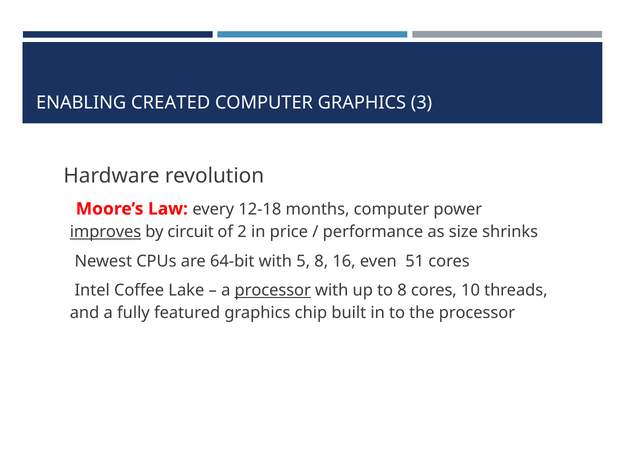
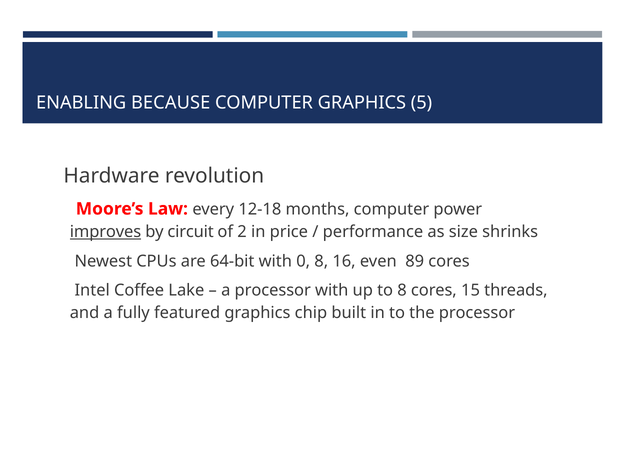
CREATED: CREATED -> BECAUSE (171, 103)
3: 3 -> 5 (421, 103)
5: 5 -> 0 (303, 261)
51: 51 -> 89 (415, 261)
processor underline: present -> none (273, 290)
10: 10 -> 15 (471, 290)
